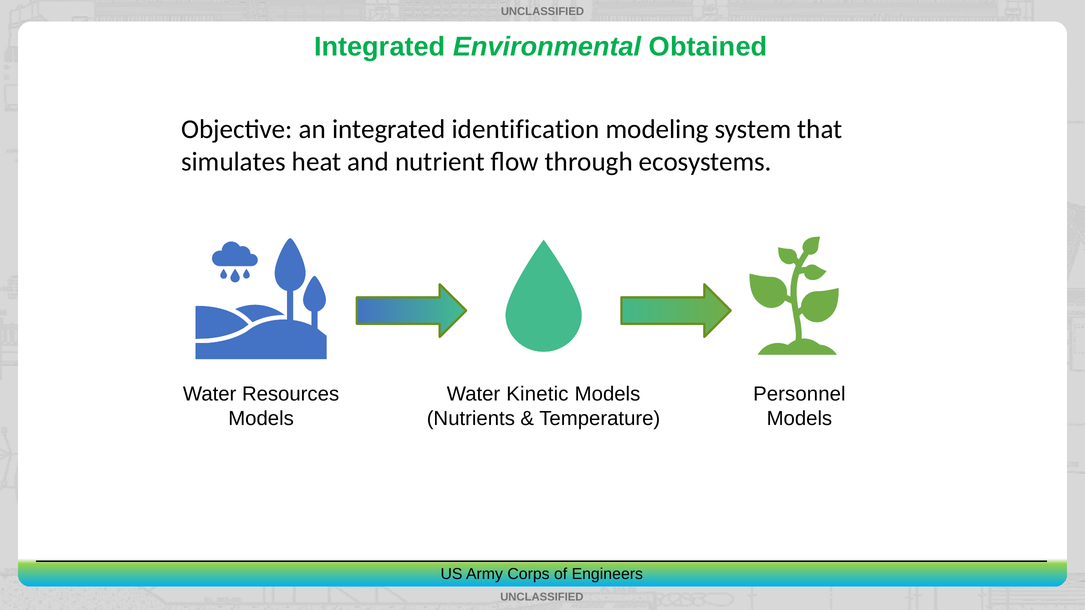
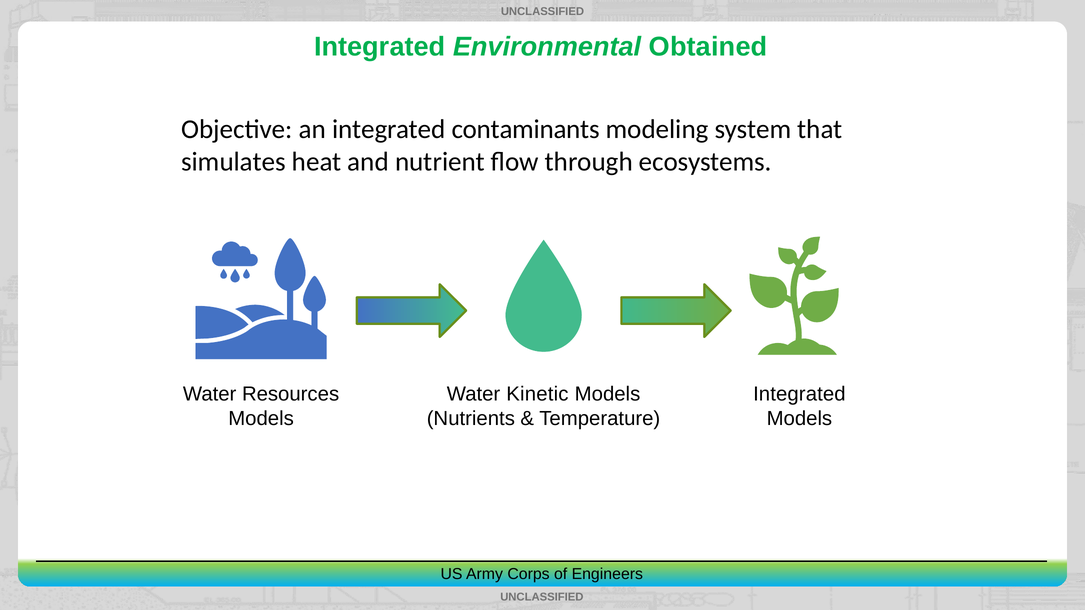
identification: identification -> contaminants (526, 129)
Personnel: Personnel -> Integrated (799, 394)
